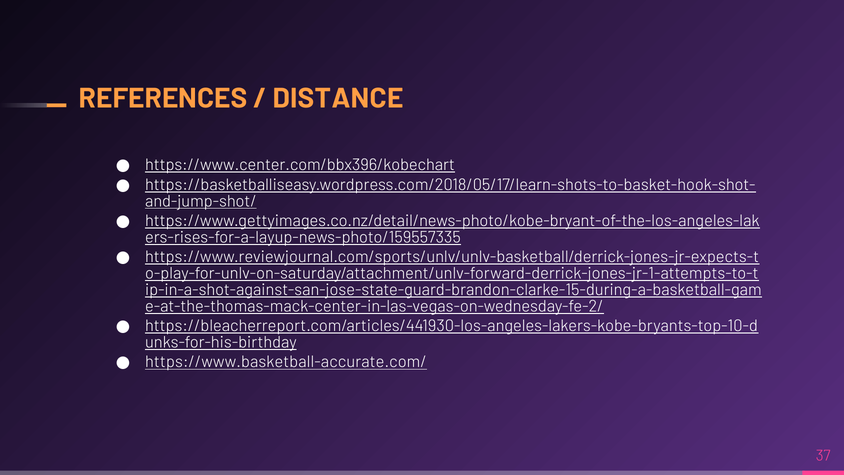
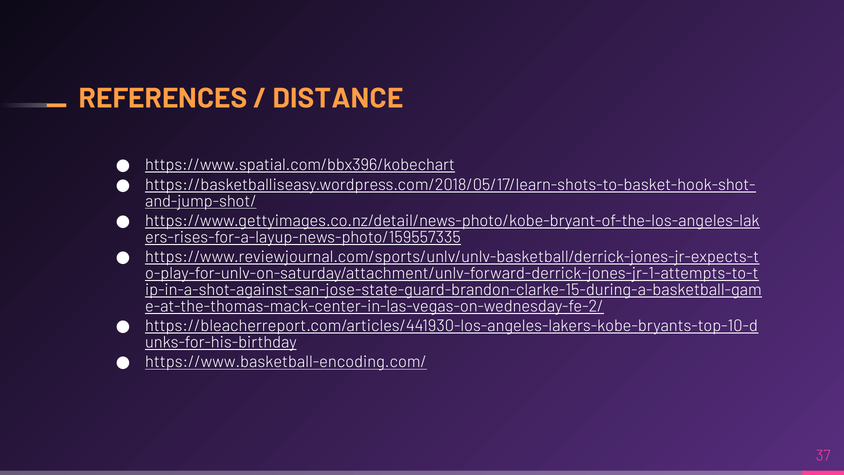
https://www.center.com/bbx396/kobechart: https://www.center.com/bbx396/kobechart -> https://www.spatial.com/bbx396/kobechart (300, 165)
https://www.basketball-accurate.com/: https://www.basketball-accurate.com/ -> https://www.basketball-encoding.com/ (286, 362)
